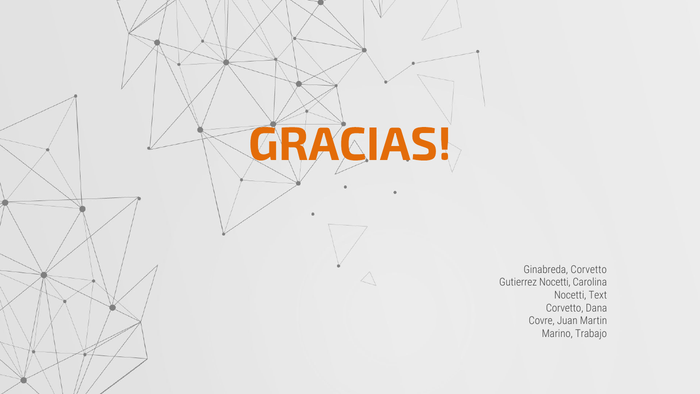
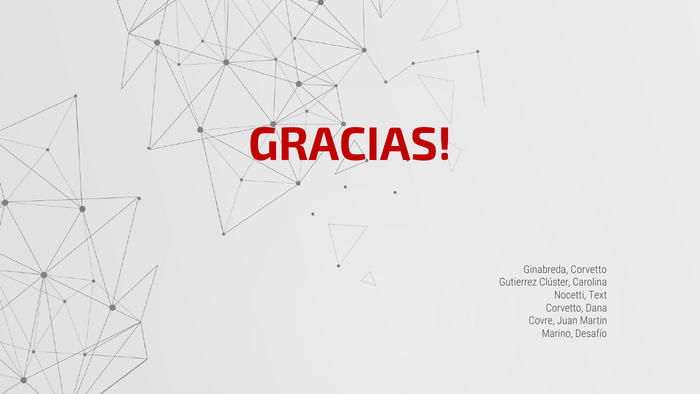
GRACIAS colour: orange -> red (350, 144)
Gutierrez Nocetti: Nocetti -> Clúster (555, 282)
Trabajo: Trabajo -> Desafío (591, 334)
